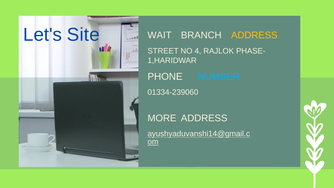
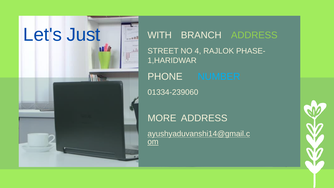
Site: Site -> Just (84, 35)
WAIT: WAIT -> WITH (160, 35)
ADDRESS colour: yellow -> light green (254, 35)
